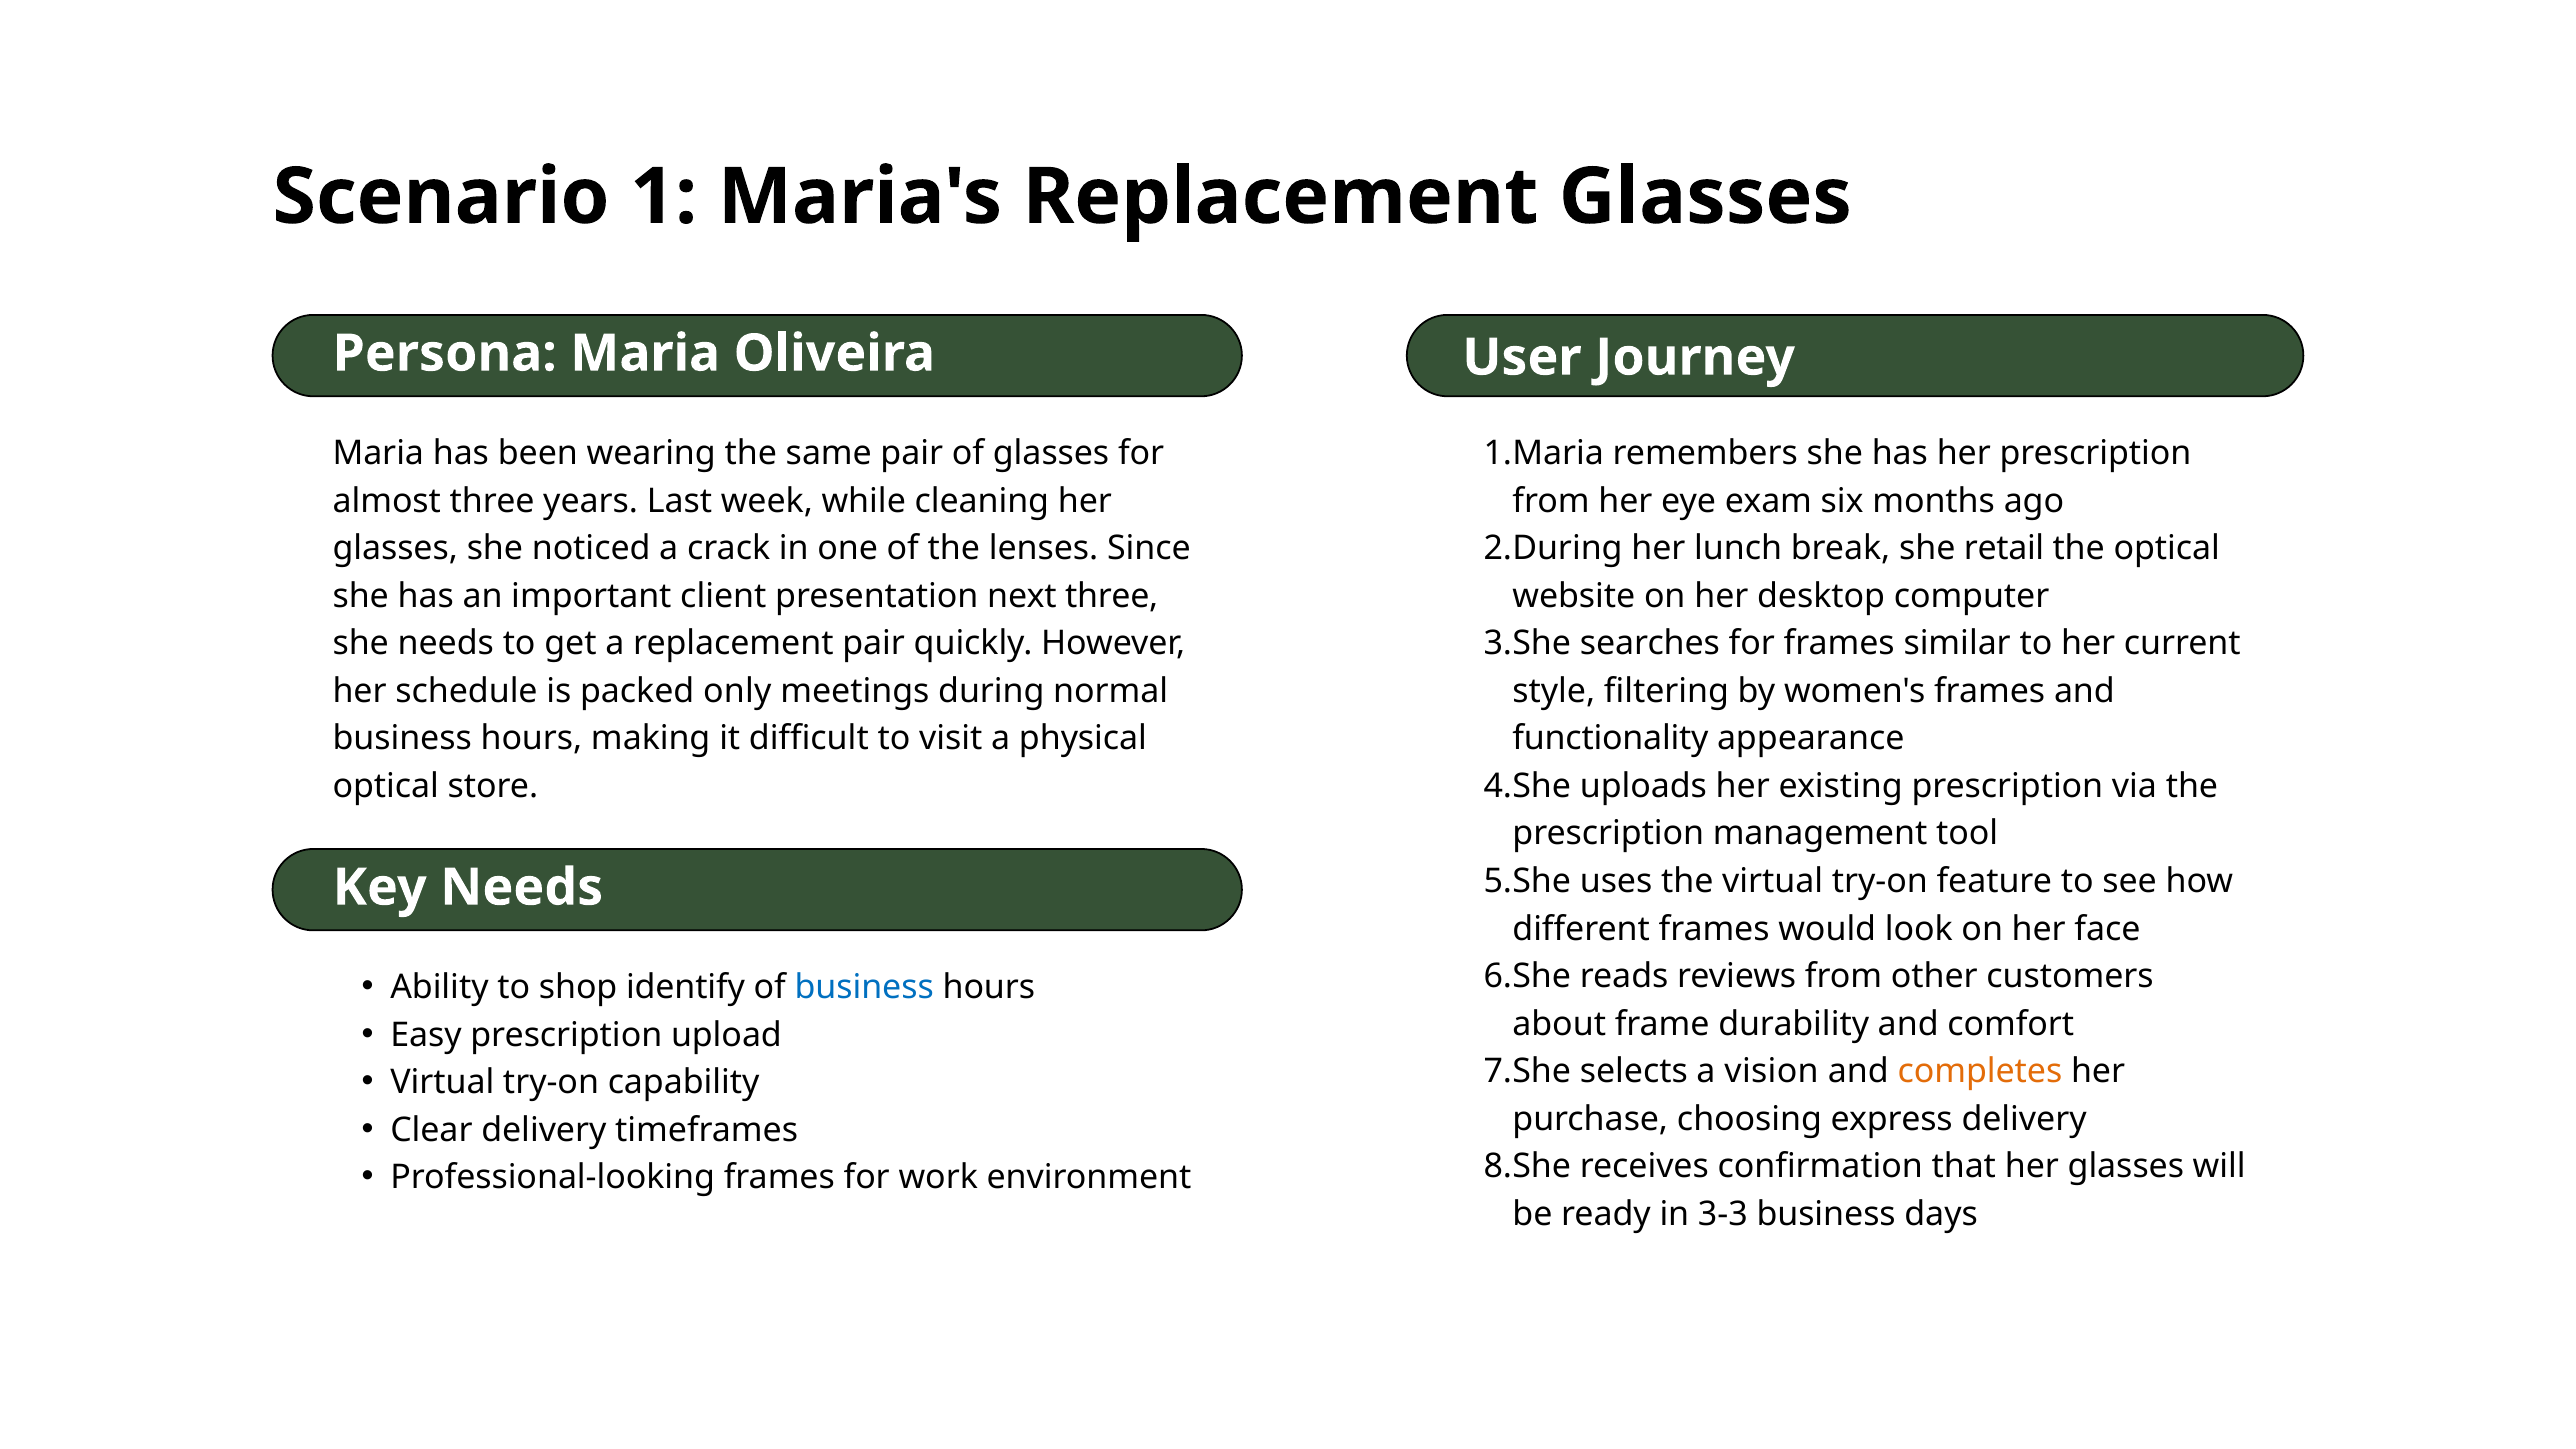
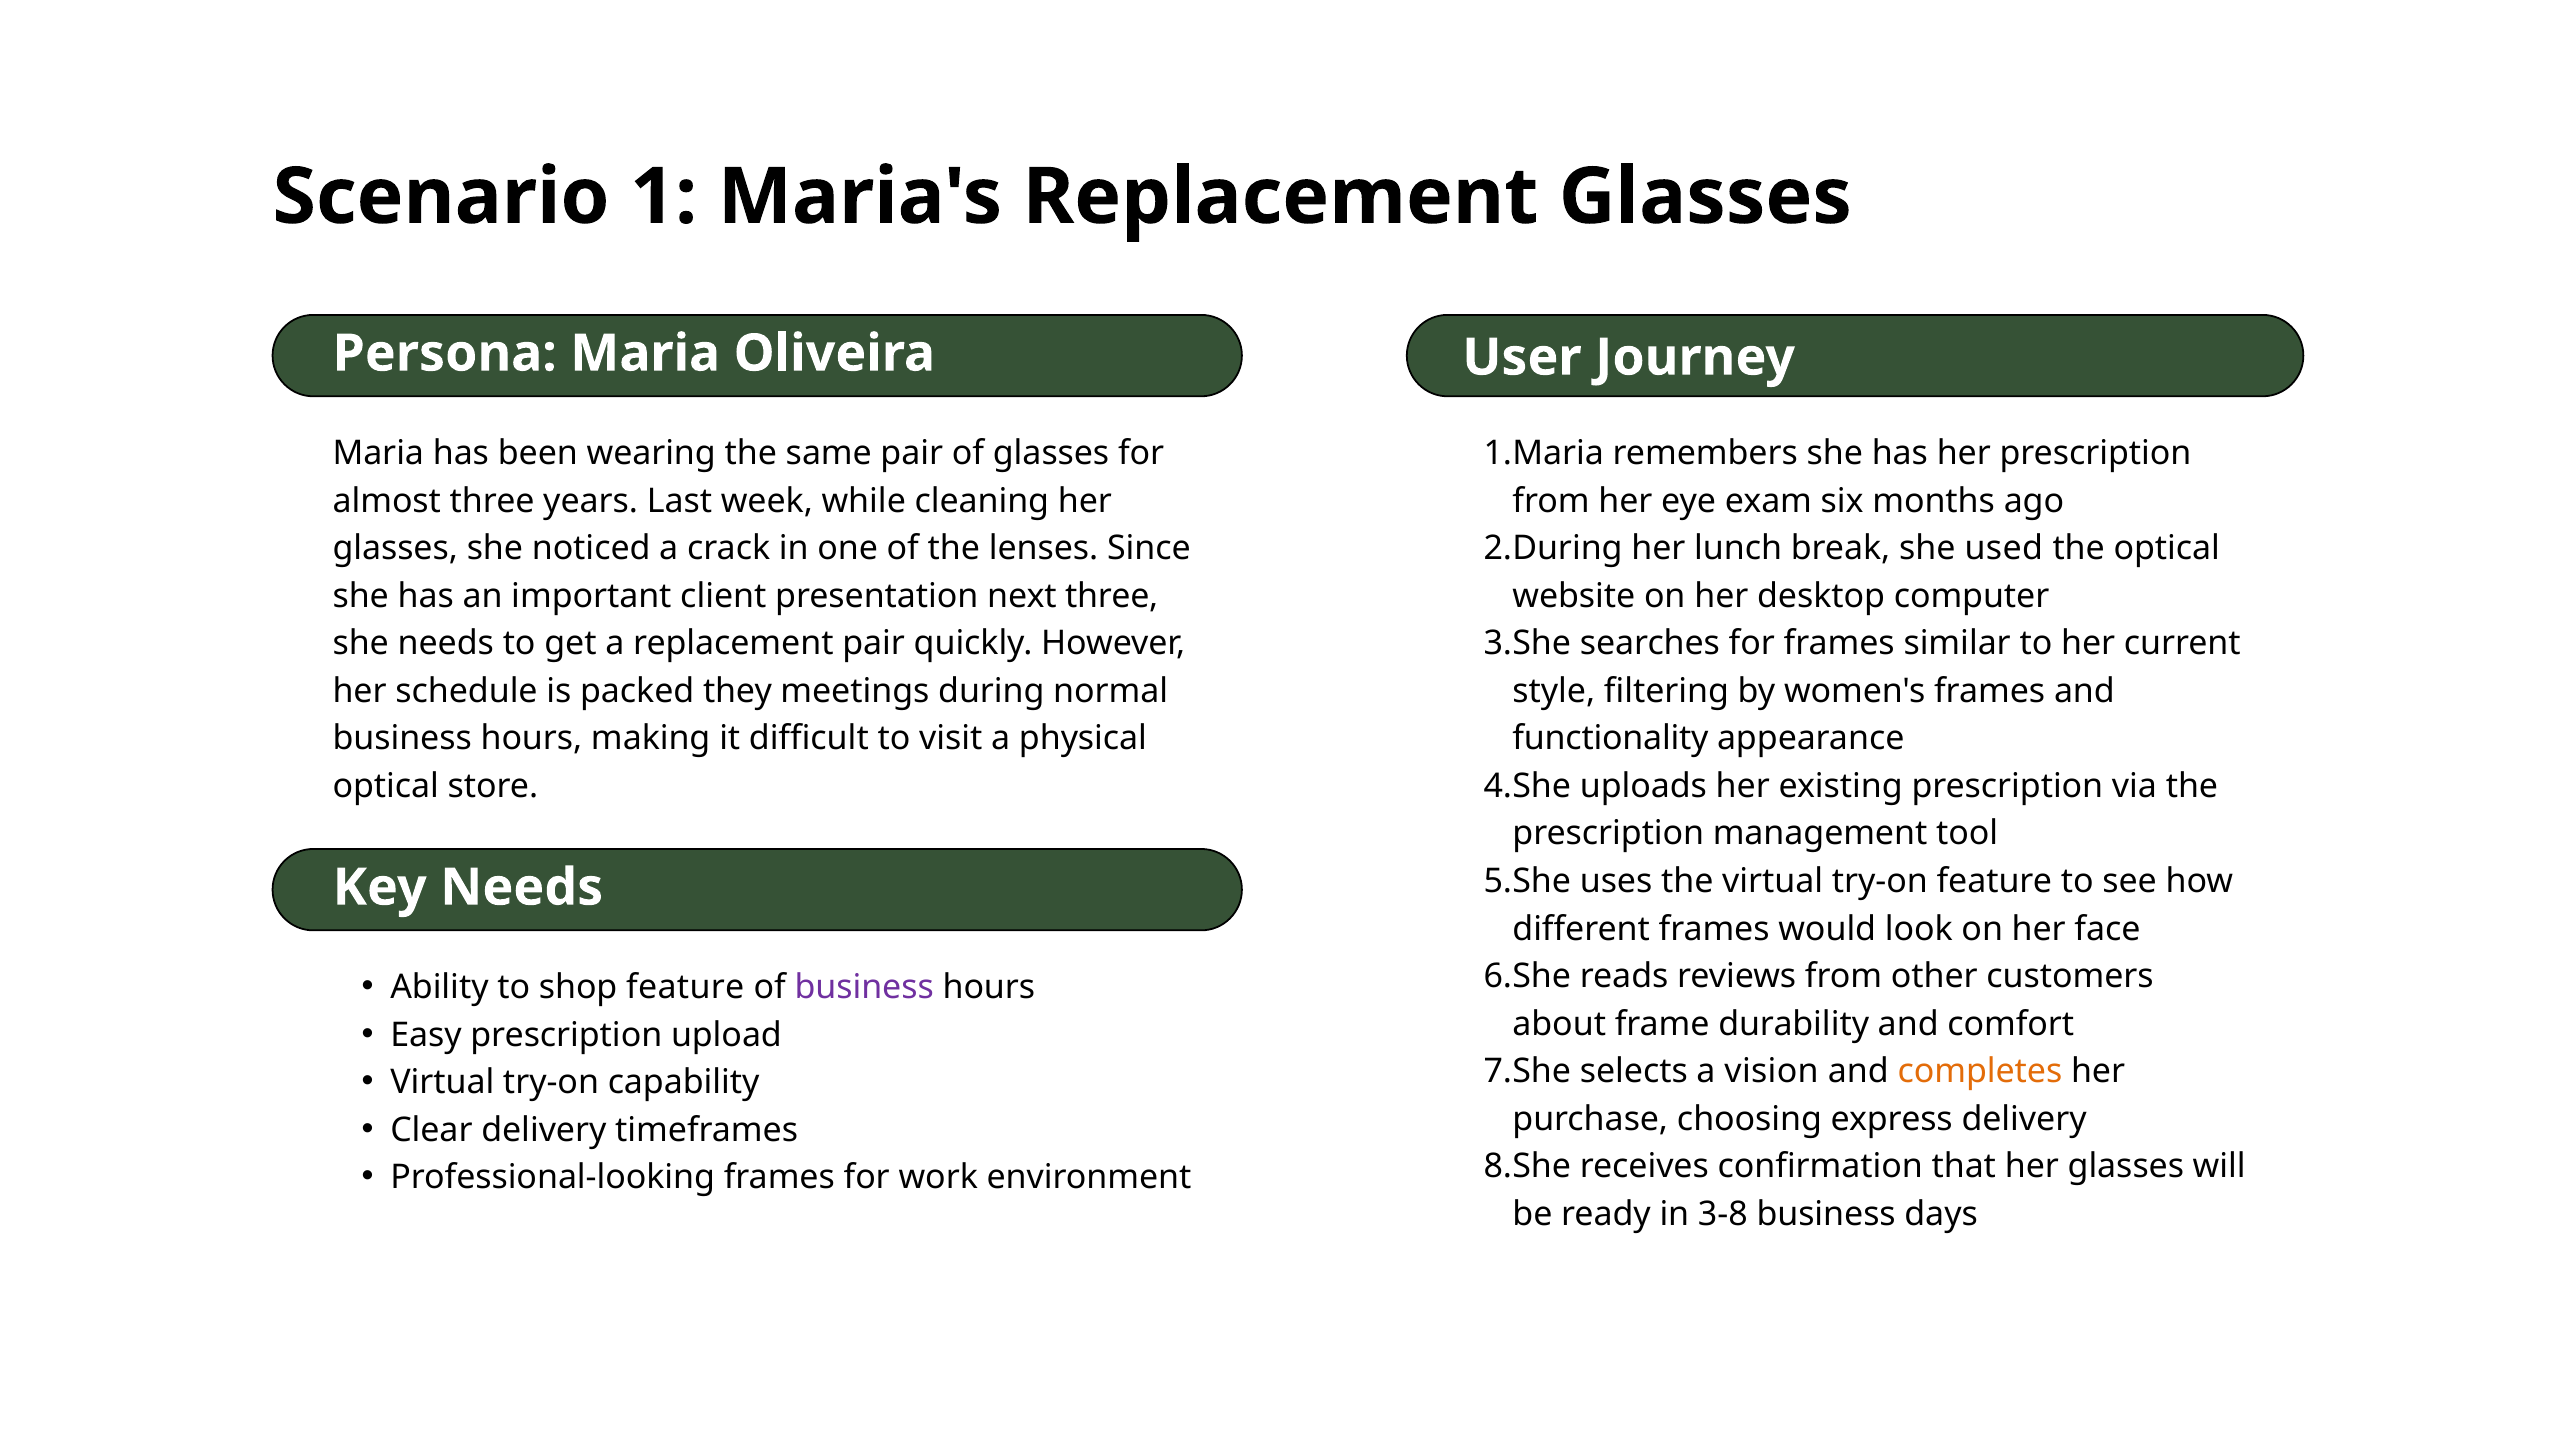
retail: retail -> used (2004, 548)
only: only -> they (738, 691)
shop identify: identify -> feature (685, 987)
business colour: blue -> purple (864, 987)
3-3: 3-3 -> 3-8 (1723, 1214)
